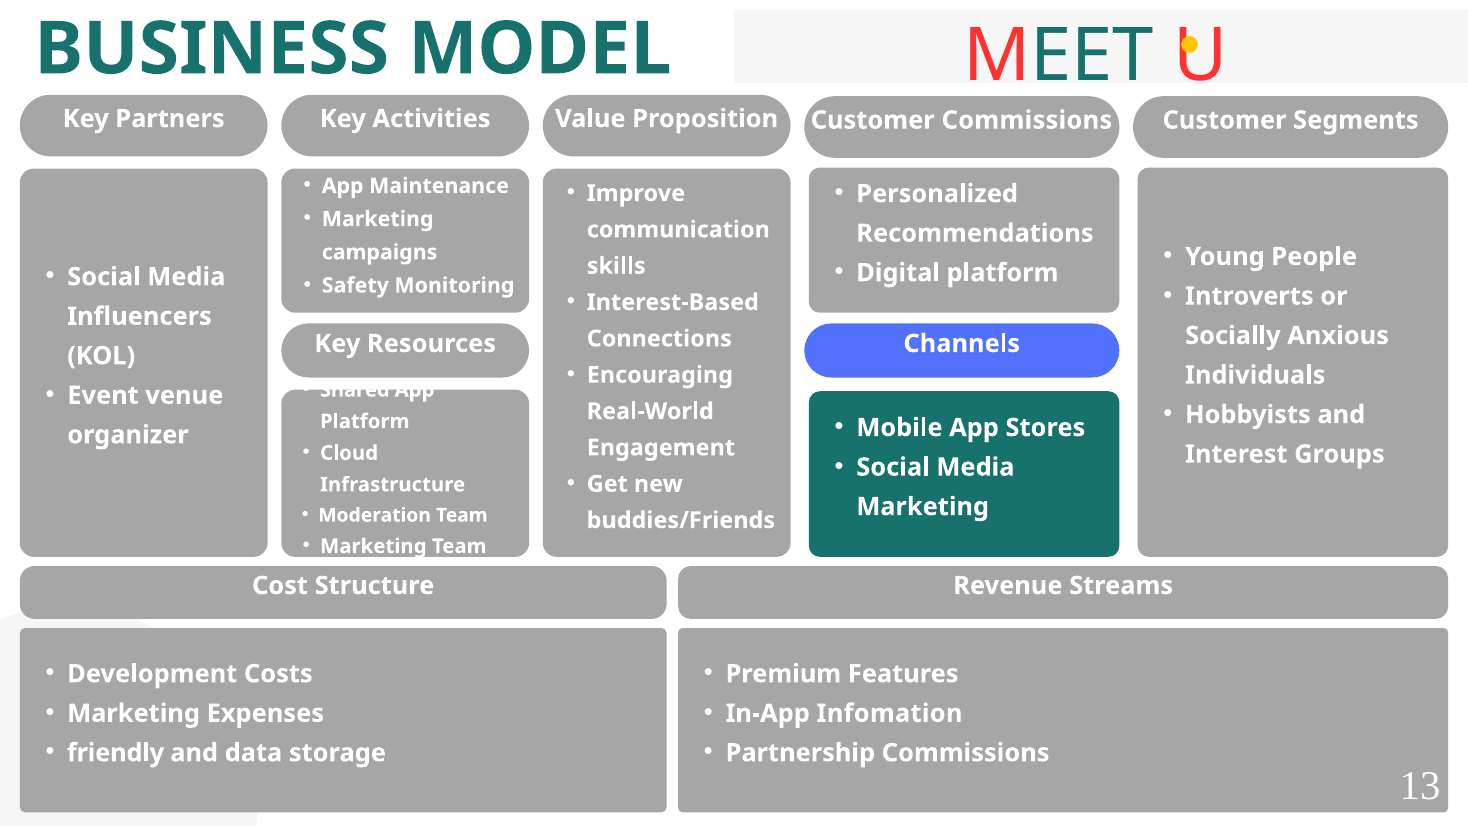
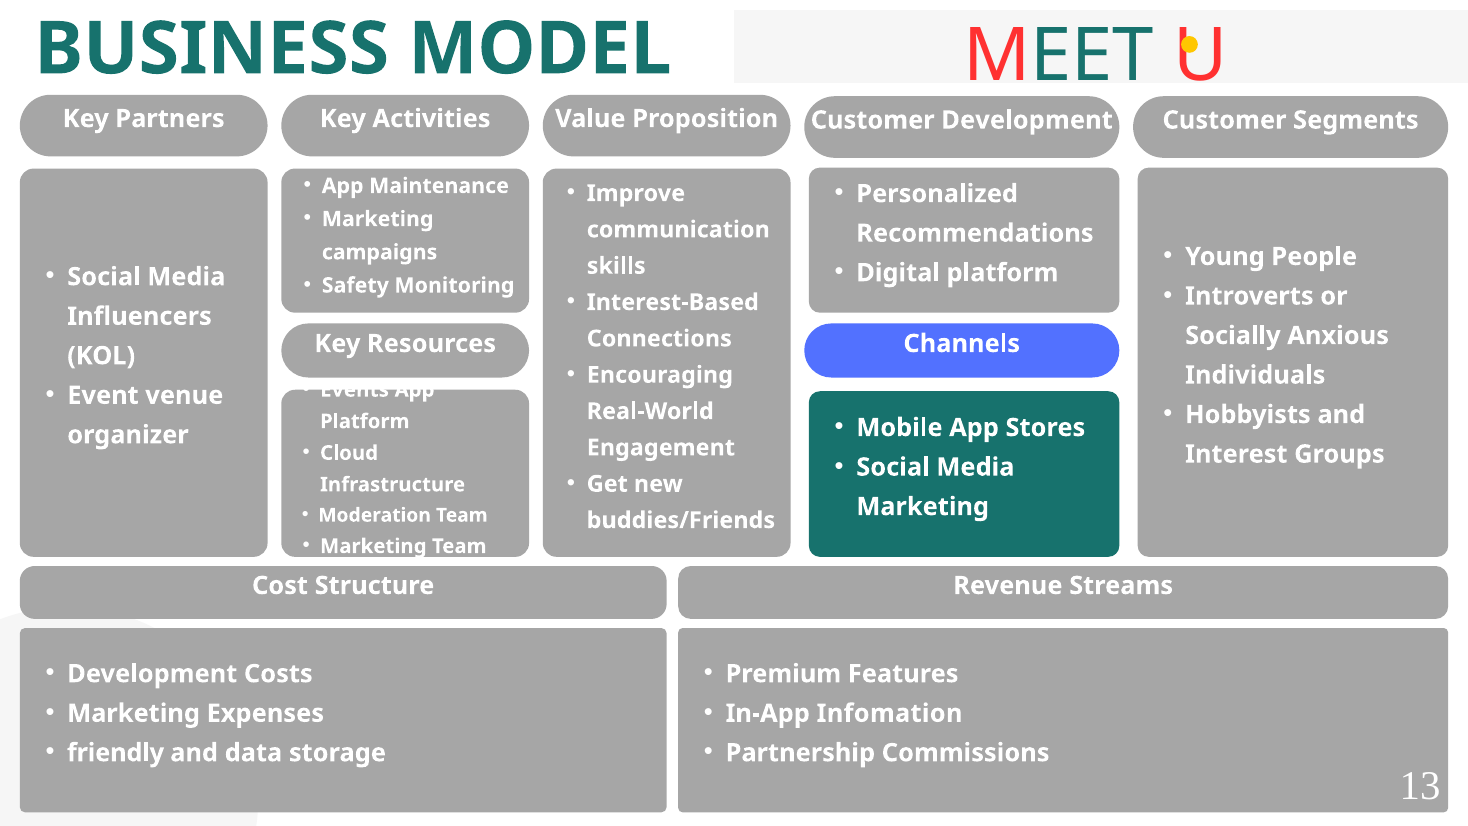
Customer Commissions: Commissions -> Development (1027, 120)
Shared: Shared -> Events (355, 390)
